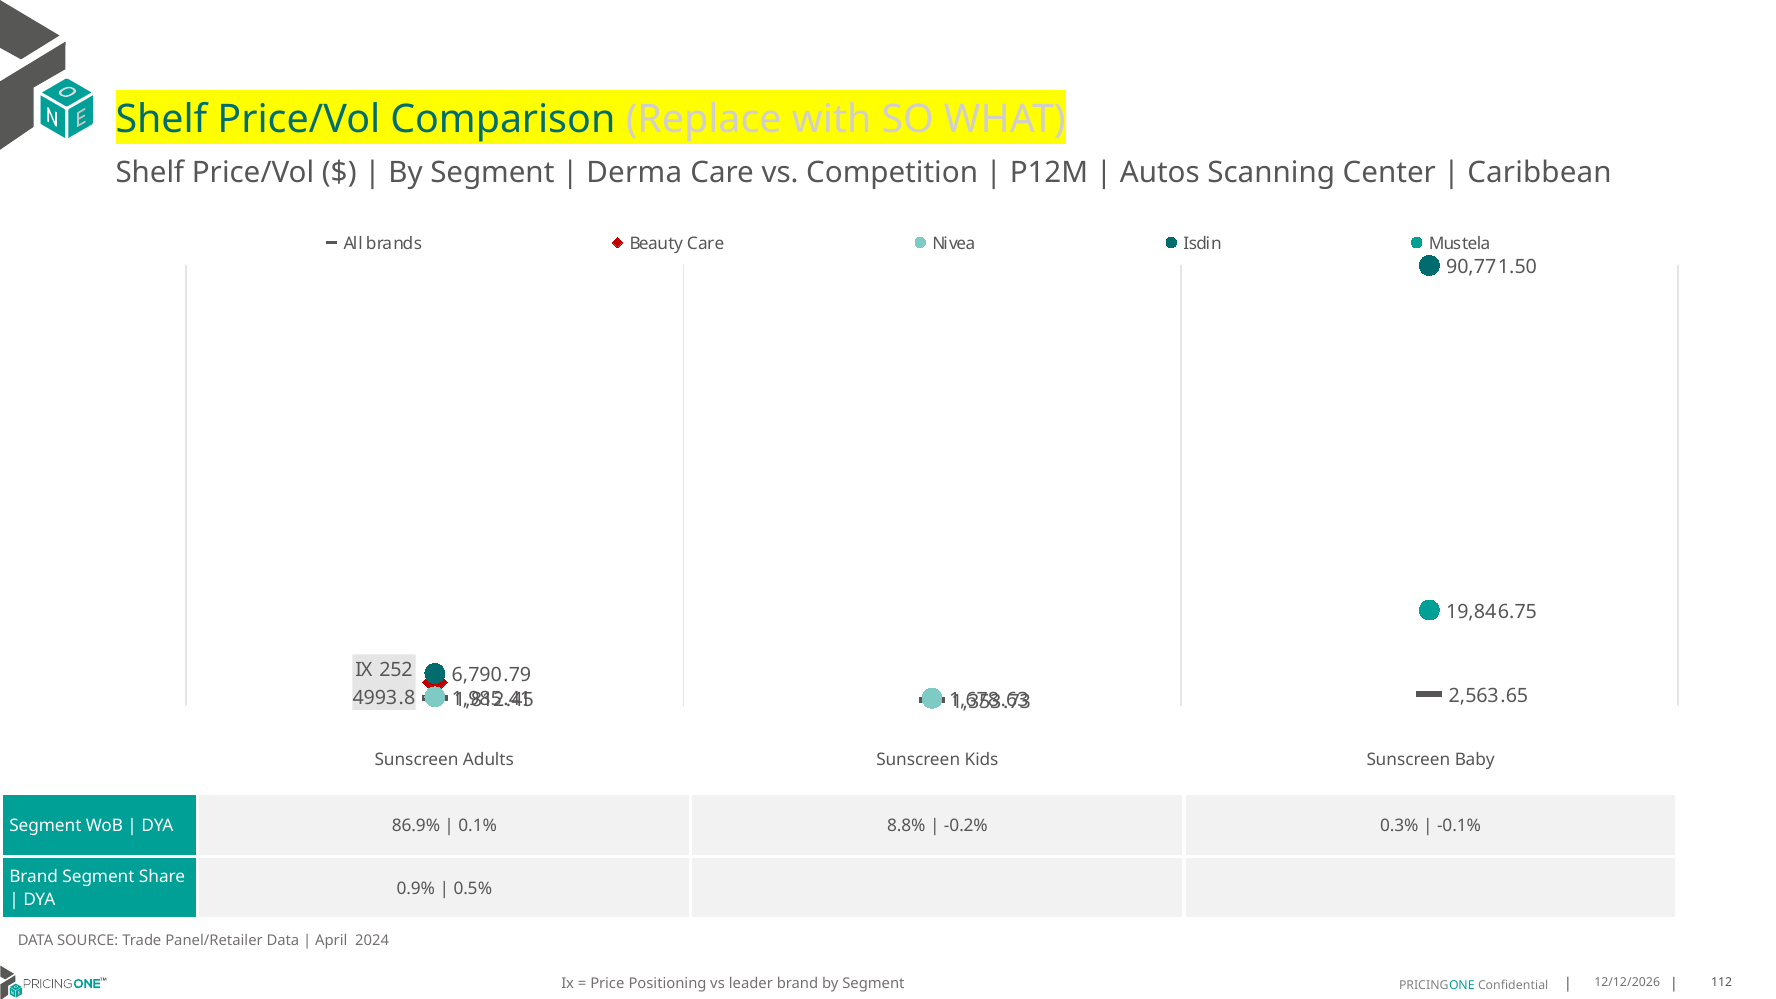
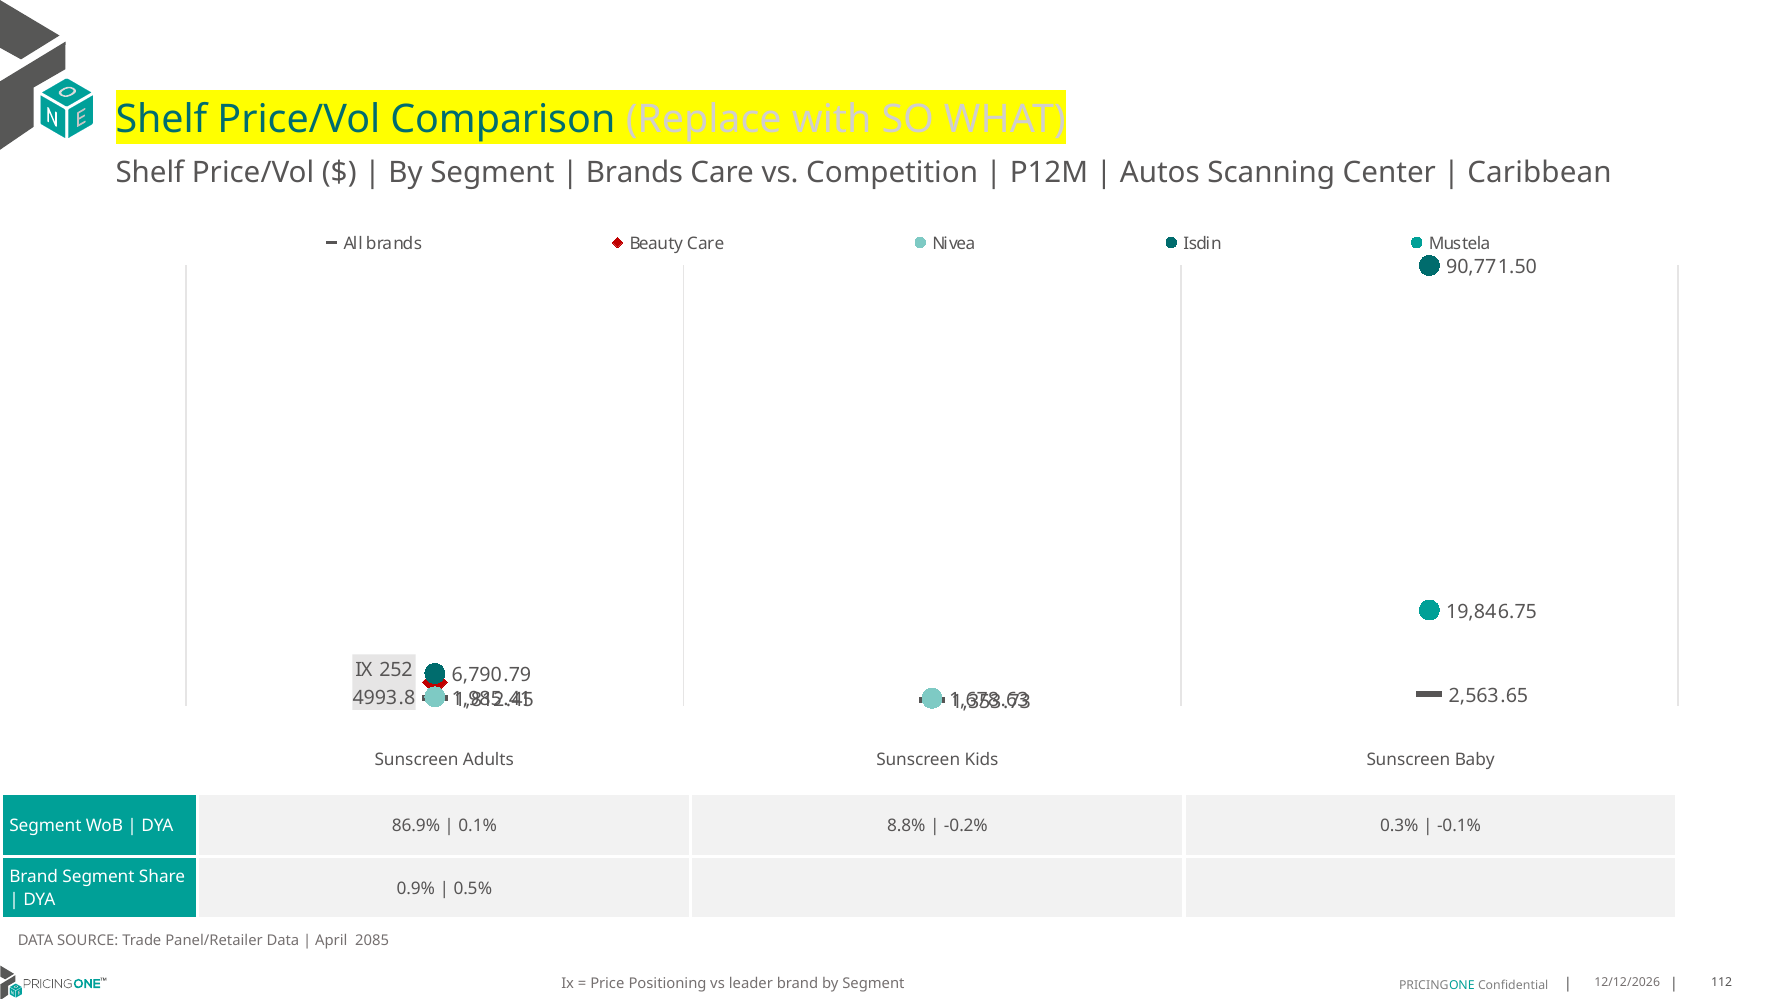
Derma: Derma -> Brands (635, 173)
2024: 2024 -> 2085 (372, 941)
